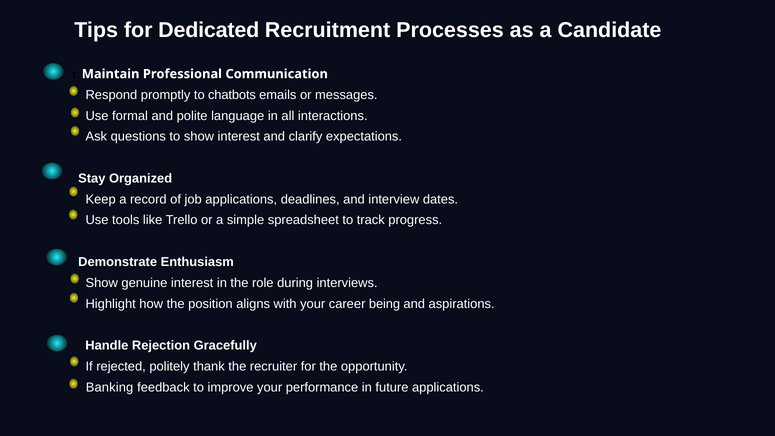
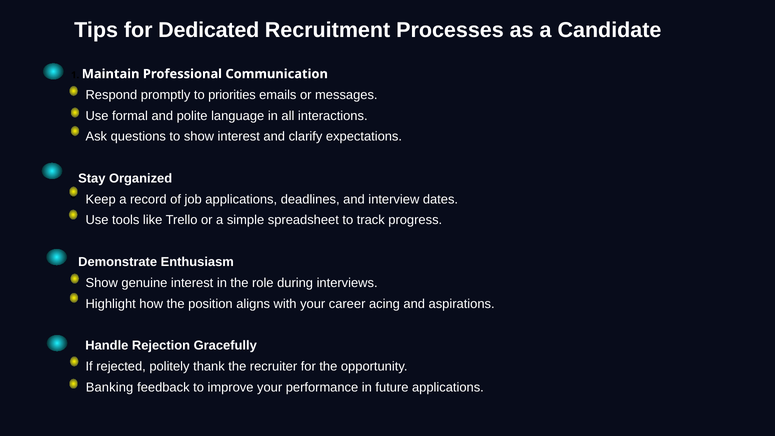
chatbots: chatbots -> priorities (232, 95)
being: being -> acing (384, 304)
